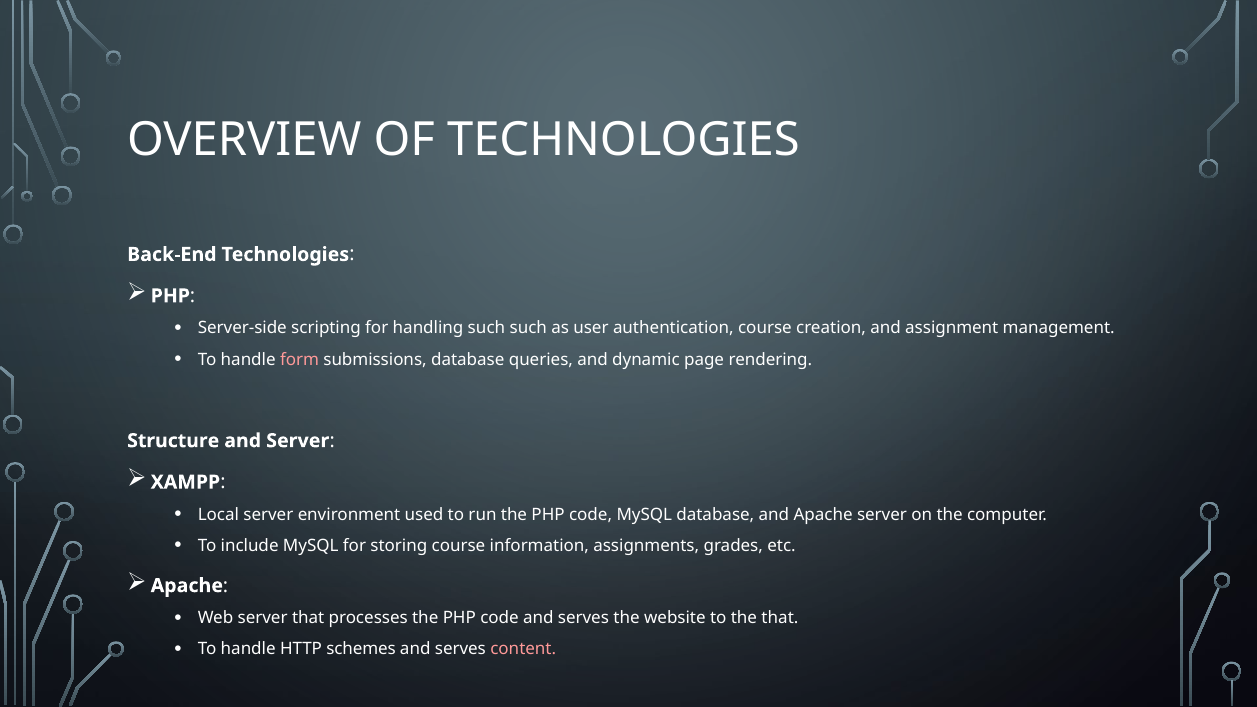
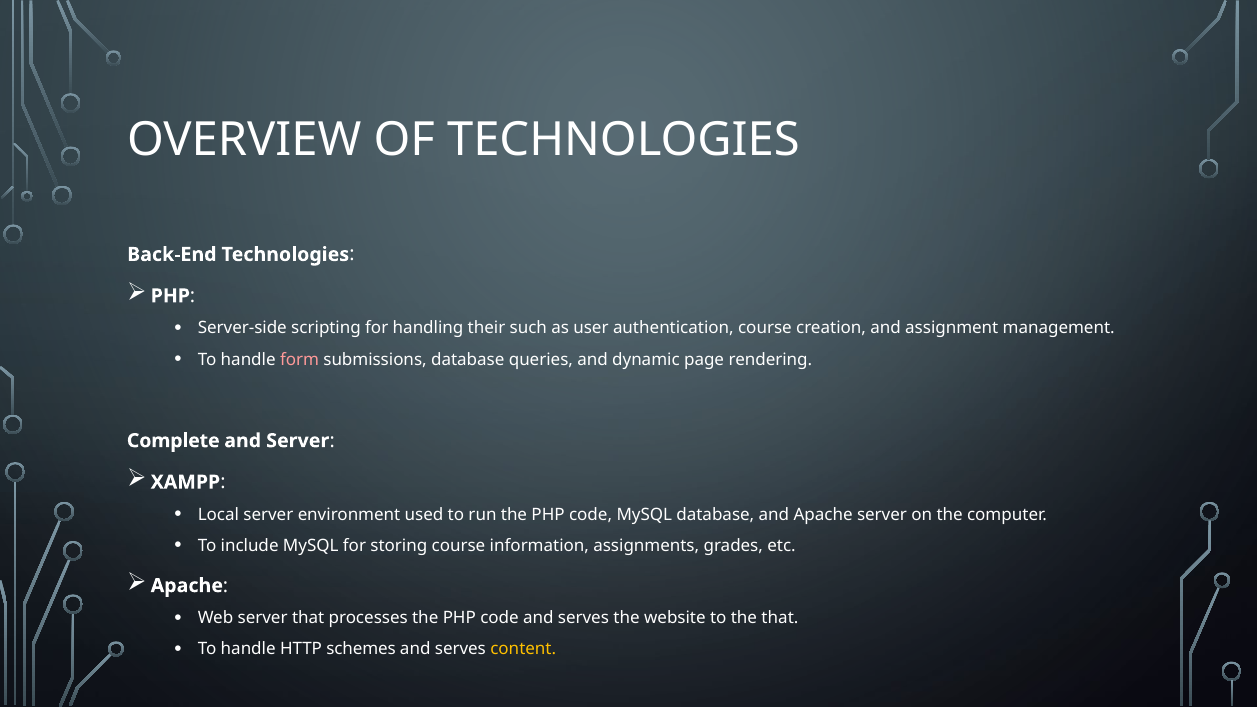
handling such: such -> their (487, 328)
Structure: Structure -> Complete (173, 441)
content colour: pink -> yellow (523, 649)
